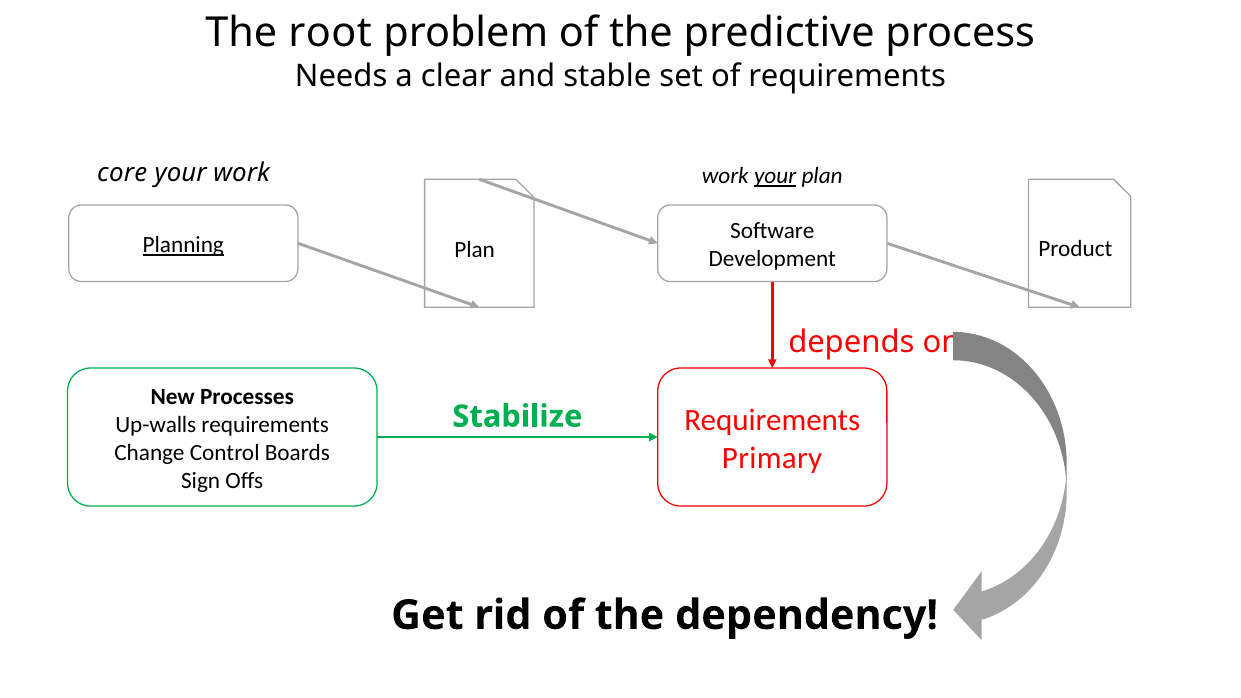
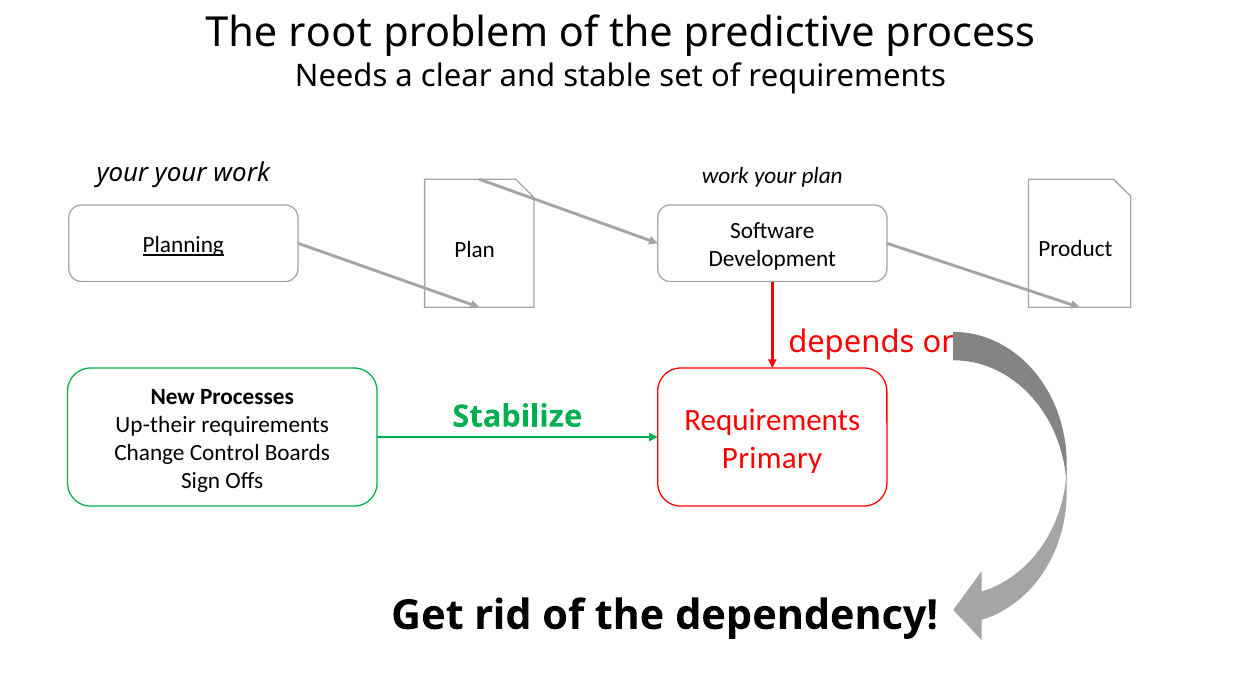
core: core -> your (122, 173)
your underline: present -> none (775, 176)
Up-walls: Up-walls -> Up-their (156, 425)
